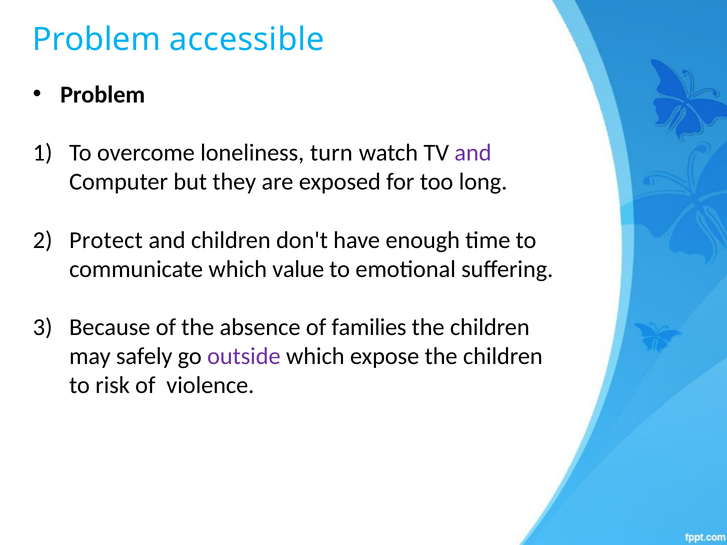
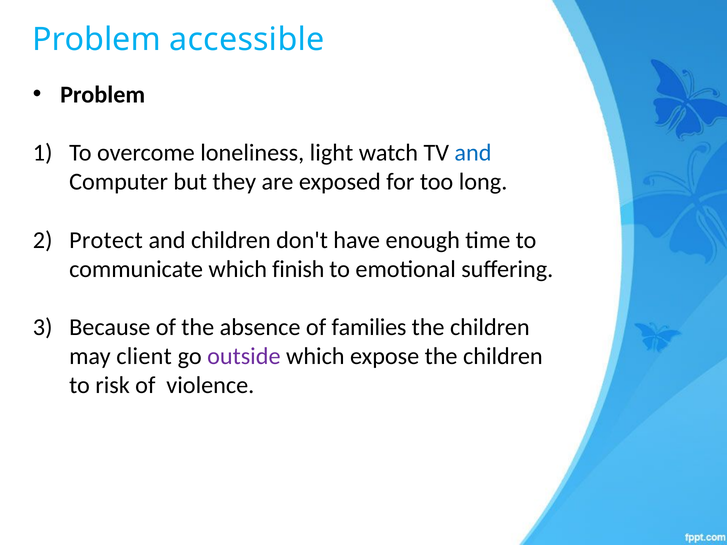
turn: turn -> light (331, 153)
and colour: purple -> blue (473, 153)
value: value -> finish (298, 269)
safely: safely -> client (144, 356)
